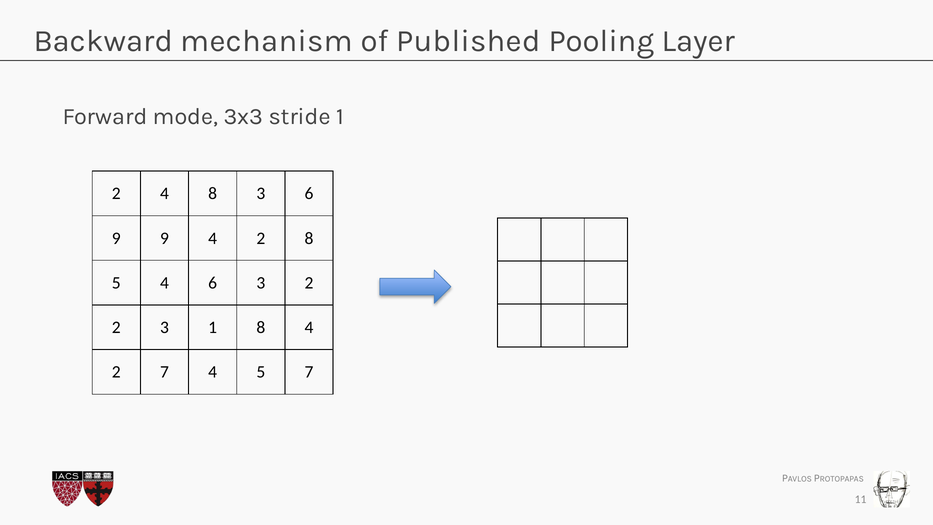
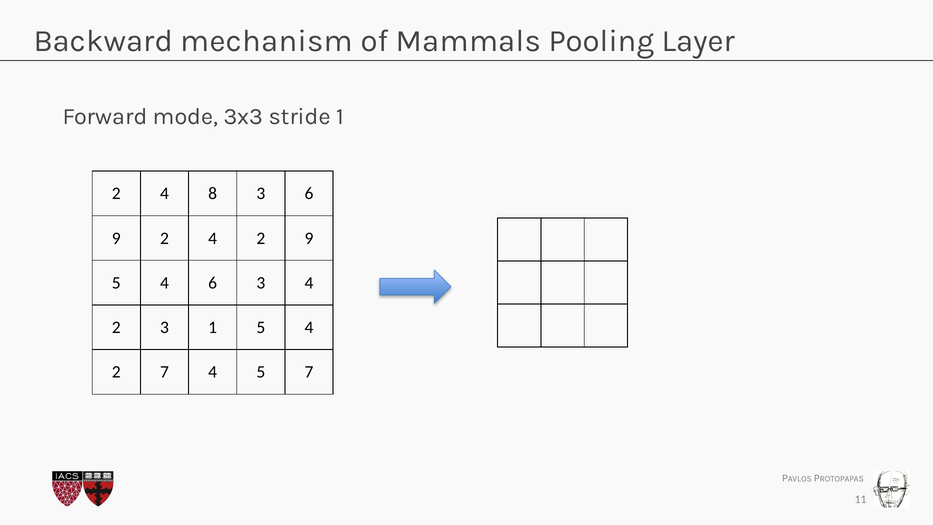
Published: Published -> Mammals (468, 41)
9 9: 9 -> 2 (164, 238)
2 8: 8 -> 9 (309, 238)
3 2: 2 -> 4 (309, 283)
1 8: 8 -> 5 (261, 327)
